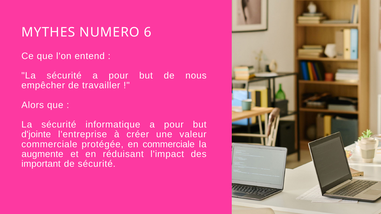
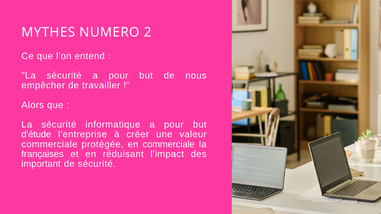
6: 6 -> 2 (148, 32)
d'jointe: d'jointe -> d'étude (36, 135)
augmente: augmente -> françaises (43, 154)
